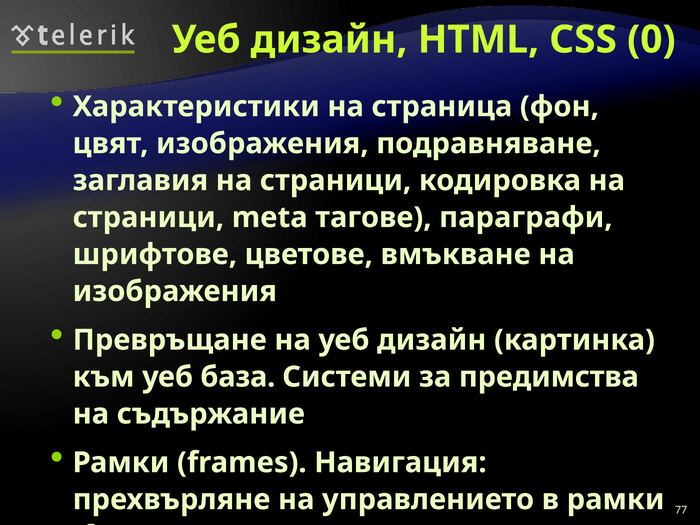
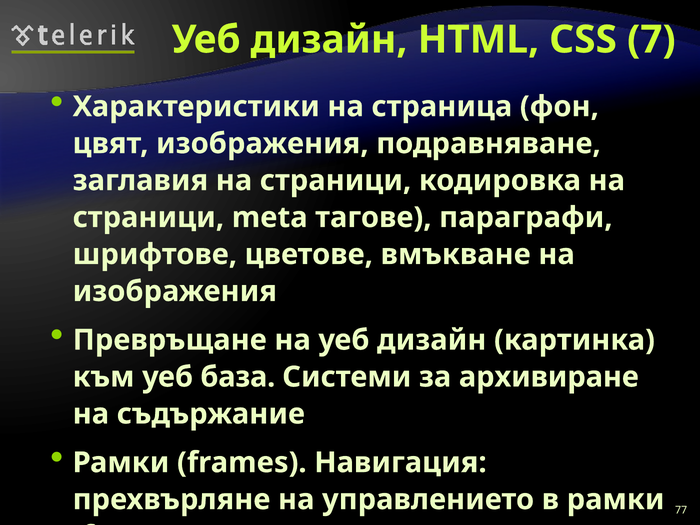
0: 0 -> 7 (651, 40)
предимства: предимства -> архивиране (549, 377)
